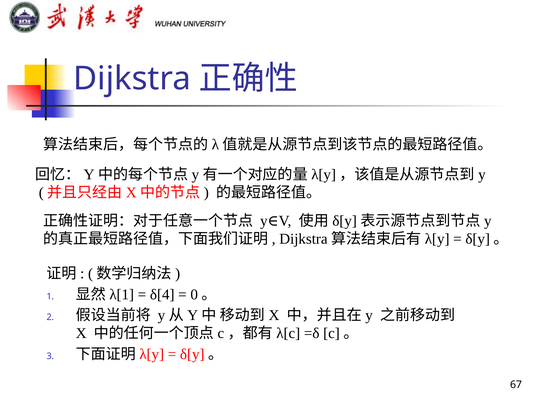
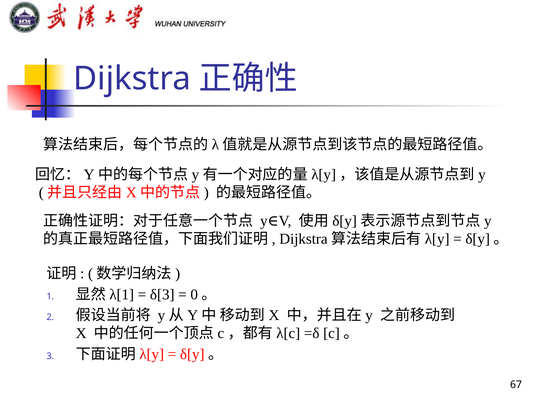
δ[4: δ[4 -> δ[3 (162, 295)
